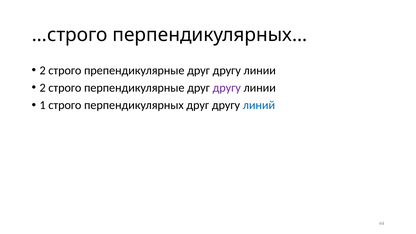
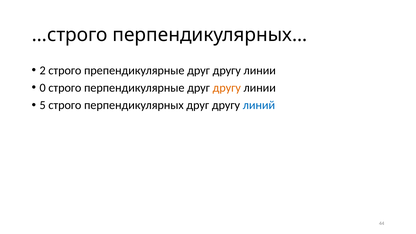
2: 2 -> 0 (43, 88)
другу colour: purple -> orange (227, 88)
1: 1 -> 5 (43, 105)
